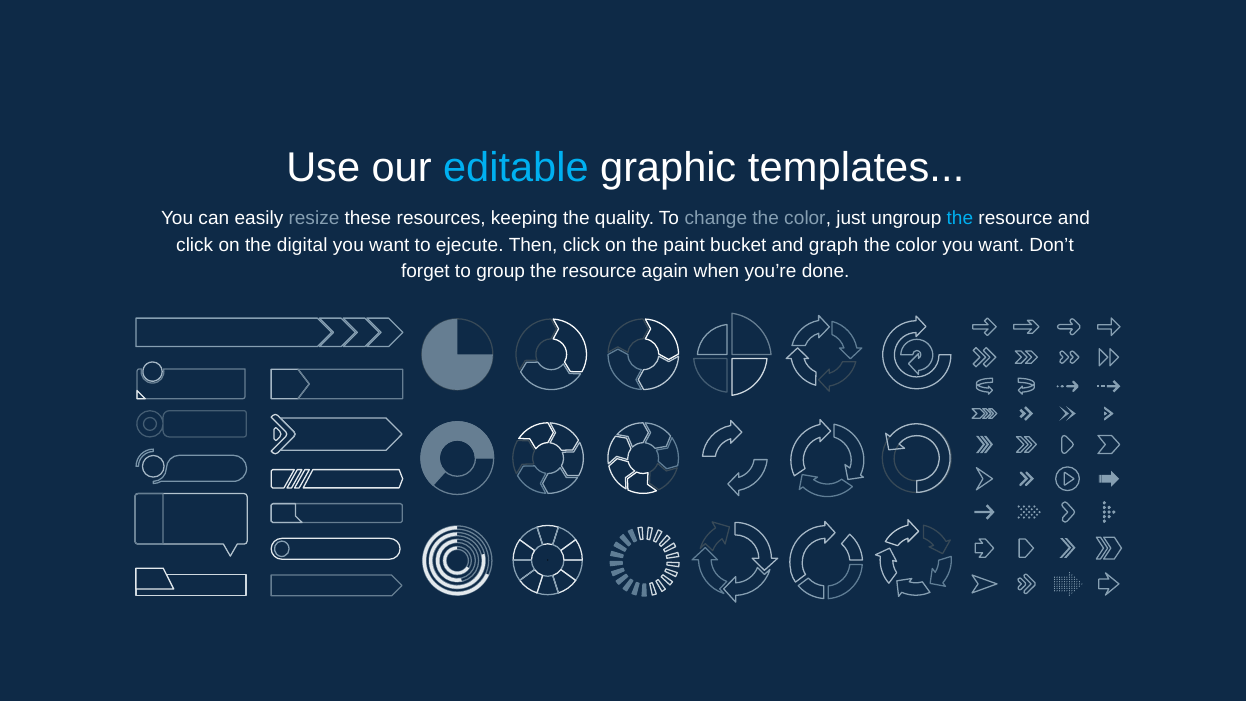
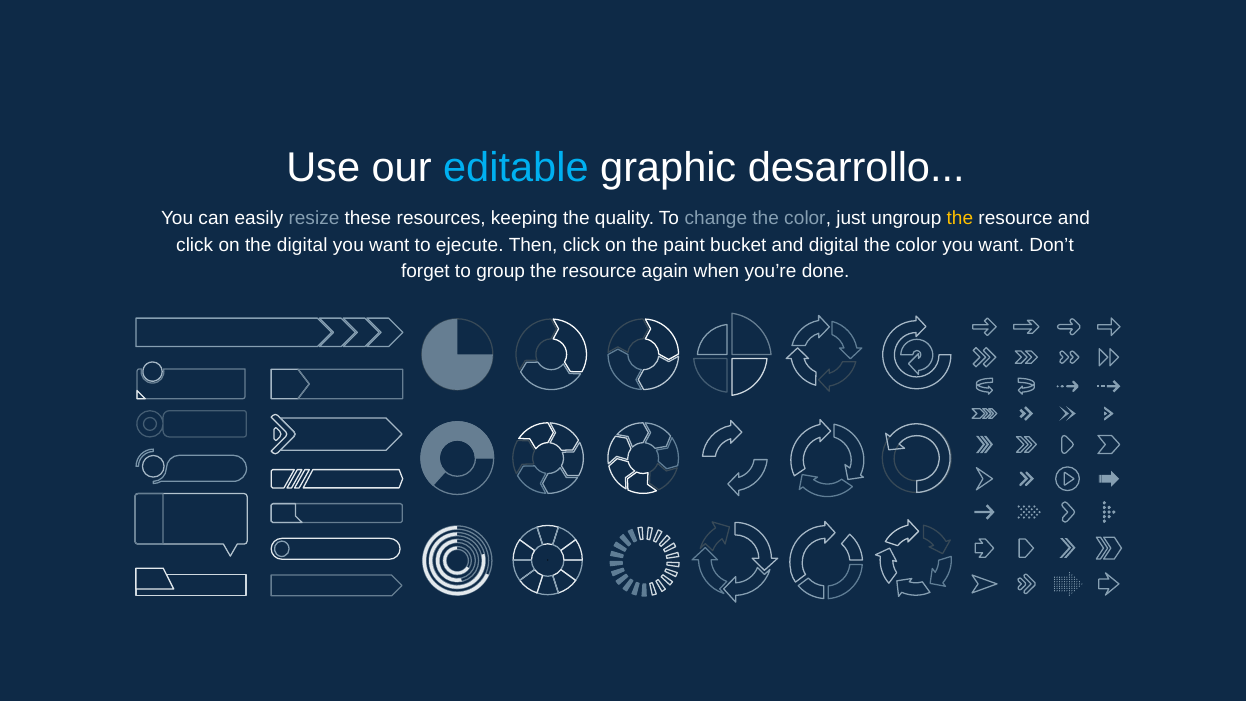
templates: templates -> desarrollo (856, 167)
the colour: light blue -> yellow (960, 219)
and graph: graph -> digital (834, 245)
